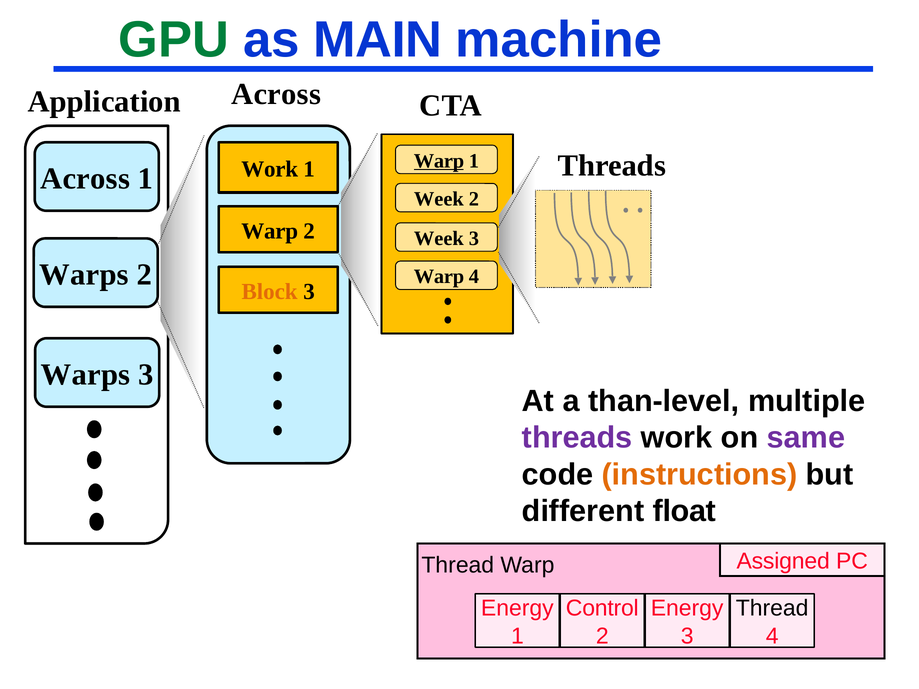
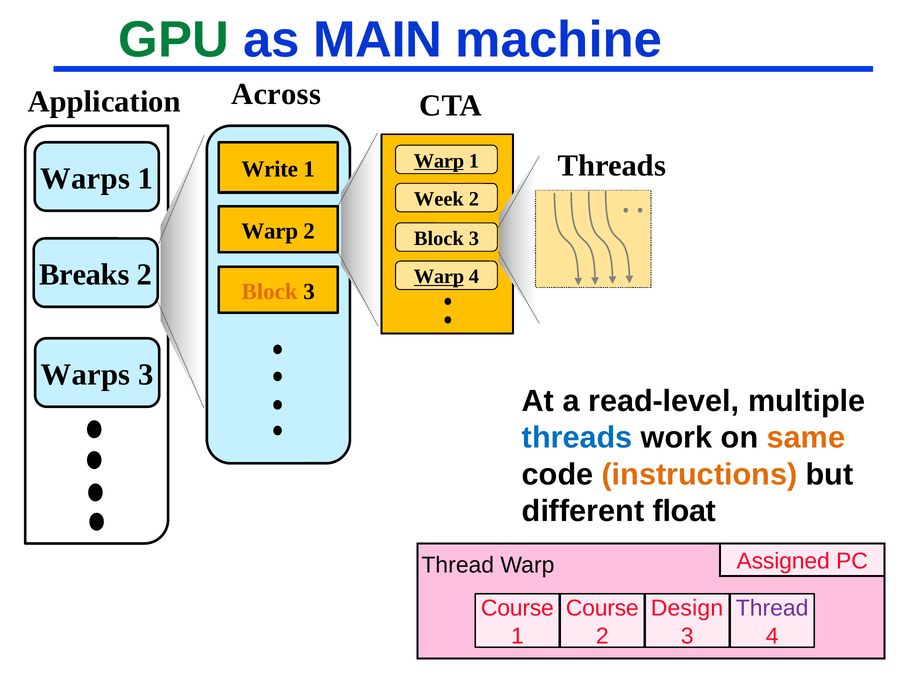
Work: Work -> Write (270, 169)
Across: Across -> Warps (85, 179)
Week: Week -> Block (439, 239)
Warps: Warps -> Breaks (84, 275)
Warp underline: none -> present (439, 277)
than-level: than-level -> read-level (664, 401)
threads colour: purple -> blue (577, 438)
same colour: purple -> orange (806, 438)
Energy: Energy -> Course (517, 609)
Control: Control -> Course (602, 609)
Energy: Energy -> Design (687, 609)
Thread colour: black -> purple (772, 609)
